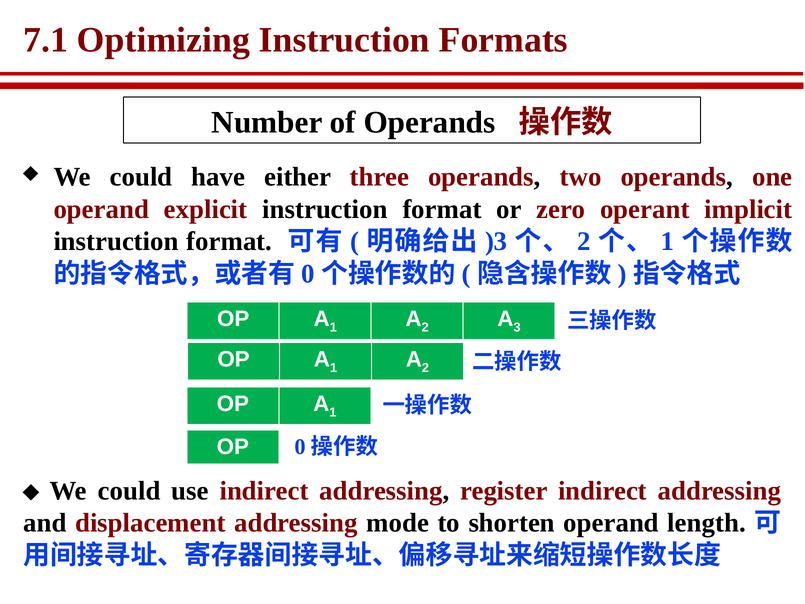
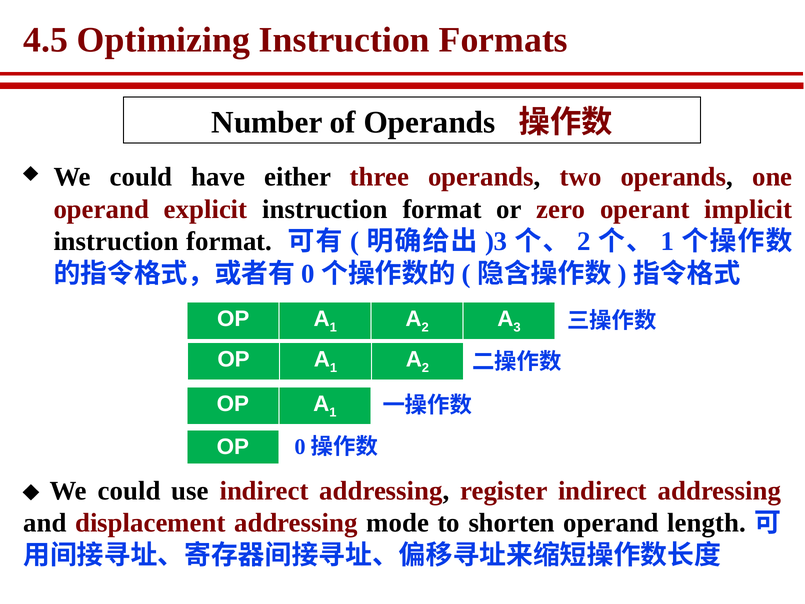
7.1: 7.1 -> 4.5 (46, 40)
